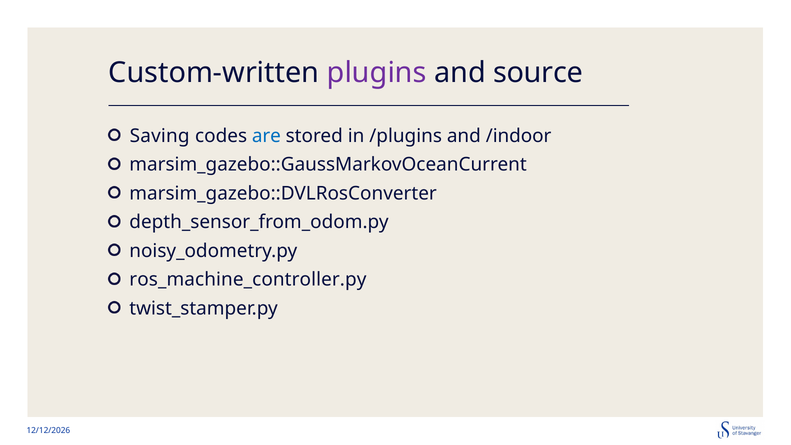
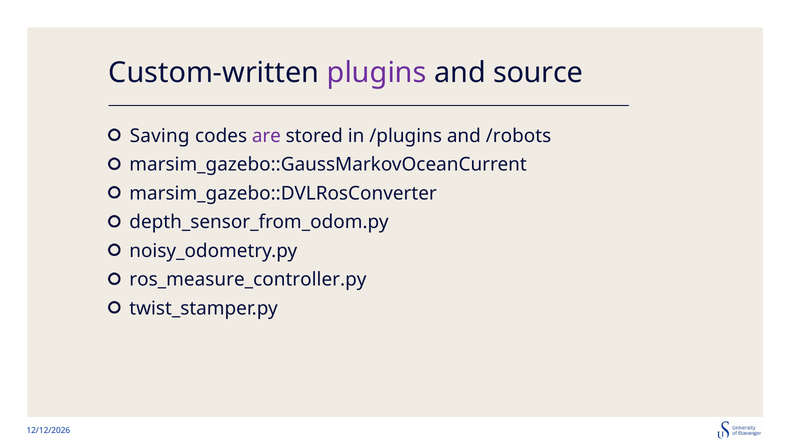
are colour: blue -> purple (266, 136)
/indoor: /indoor -> /robots (519, 136)
ros_machine_controller.py: ros_machine_controller.py -> ros_measure_controller.py (248, 280)
